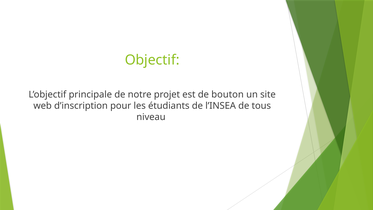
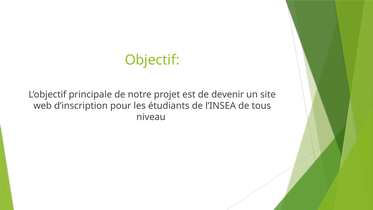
bouton: bouton -> devenir (228, 94)
